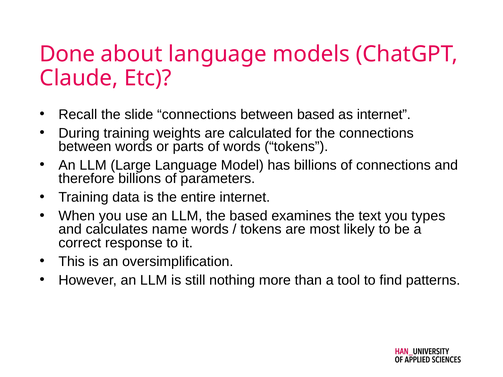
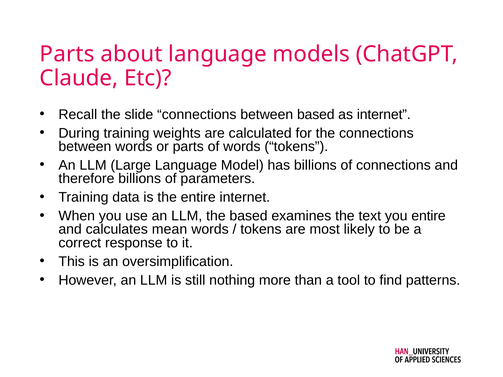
Done: Done -> Parts (67, 54)
you types: types -> entire (429, 216)
name: name -> mean (170, 230)
